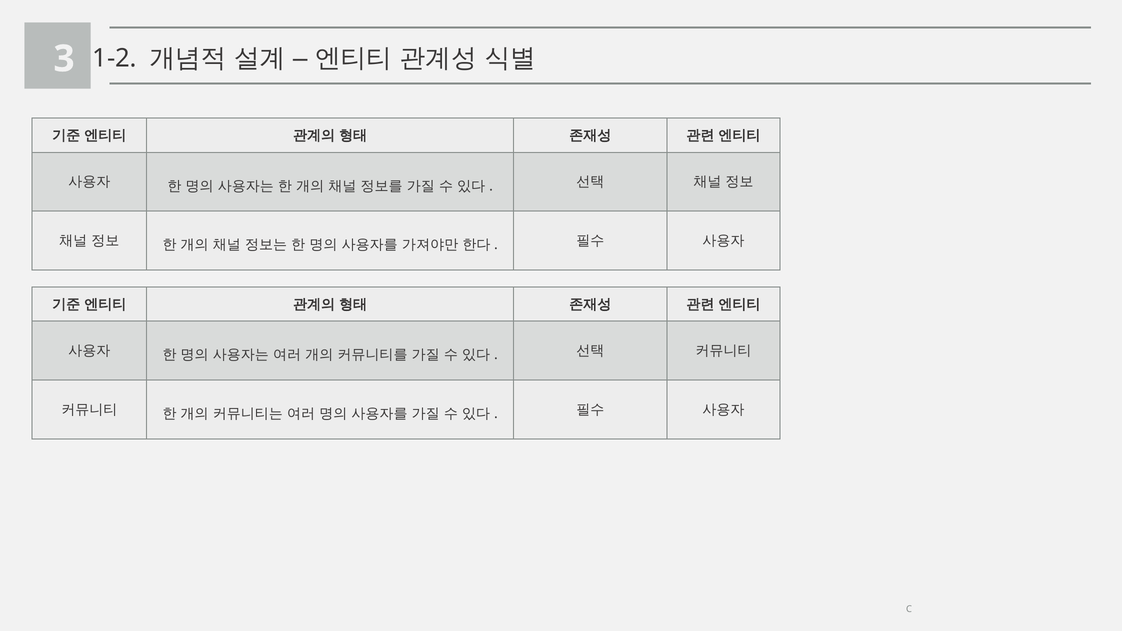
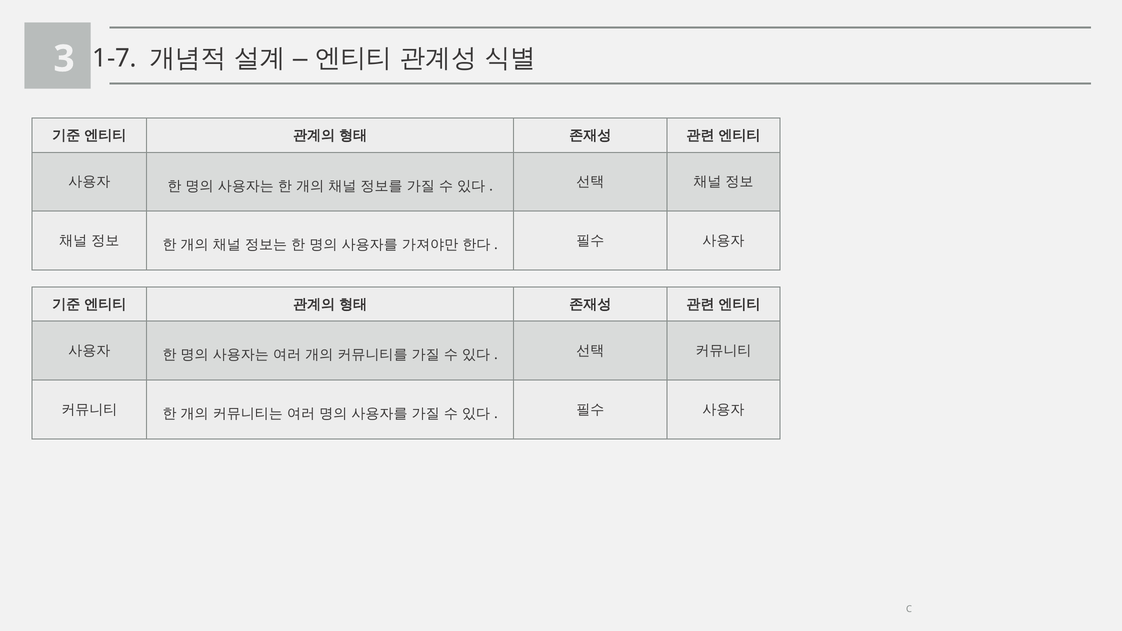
1-2: 1-2 -> 1-7 (115, 58)
